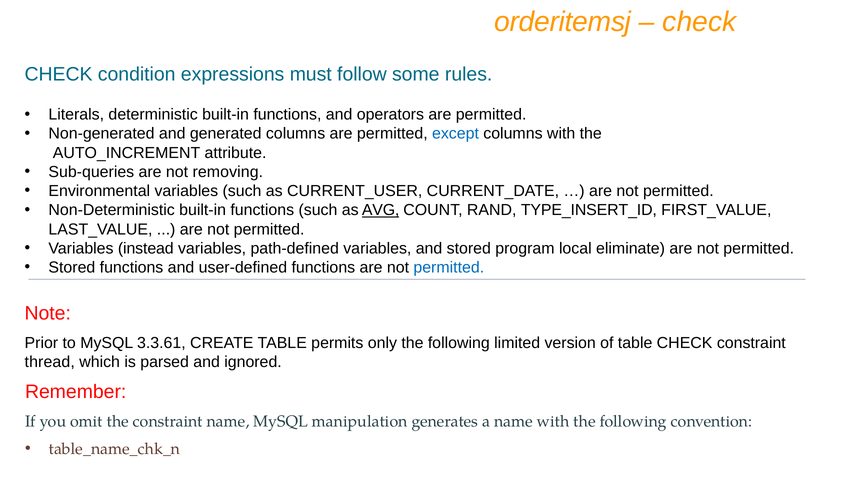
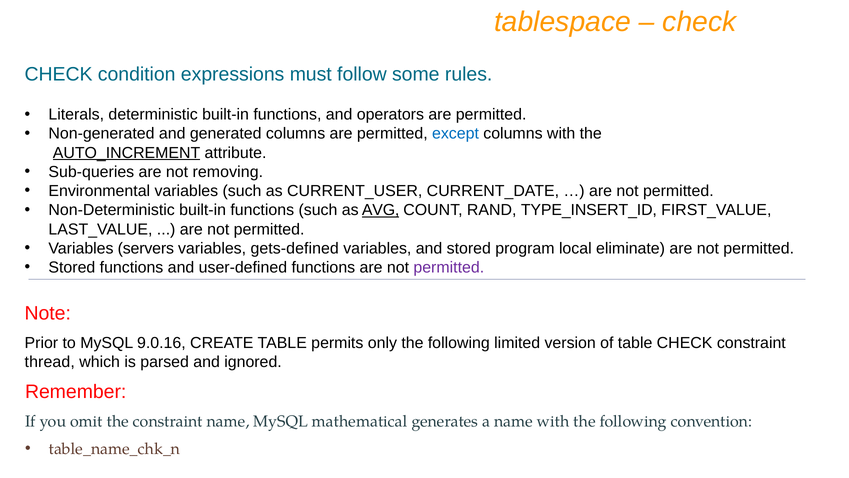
orderitemsj: orderitemsj -> tablespace (563, 22)
AUTO_INCREMENT underline: none -> present (127, 153)
instead: instead -> servers (146, 248)
path-defined: path-defined -> gets-defined (295, 248)
permitted colour: blue -> purple (449, 267)
3.3.61: 3.3.61 -> 9.0.16 (161, 343)
manipulation: manipulation -> mathematical (360, 421)
